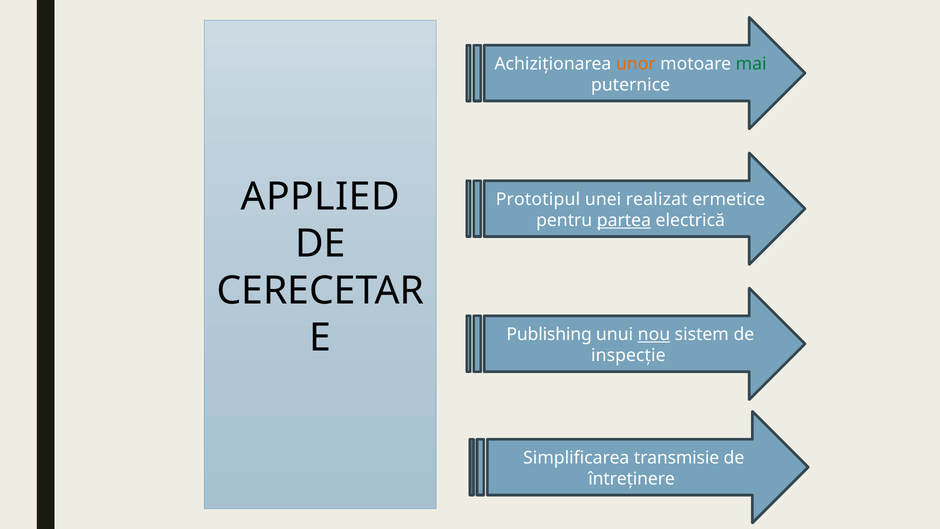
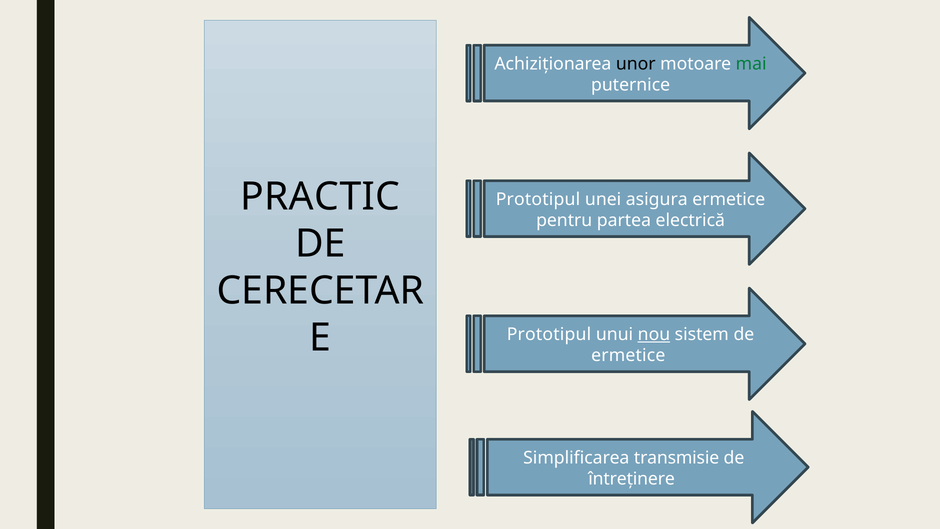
unor colour: orange -> black (636, 64)
APPLIED: APPLIED -> PRACTIC (320, 197)
realizat: realizat -> asigura (657, 199)
partea underline: present -> none (624, 220)
Publishing: Publishing -> Prototipul (549, 334)
inspecție: inspecție -> ermetice (628, 355)
